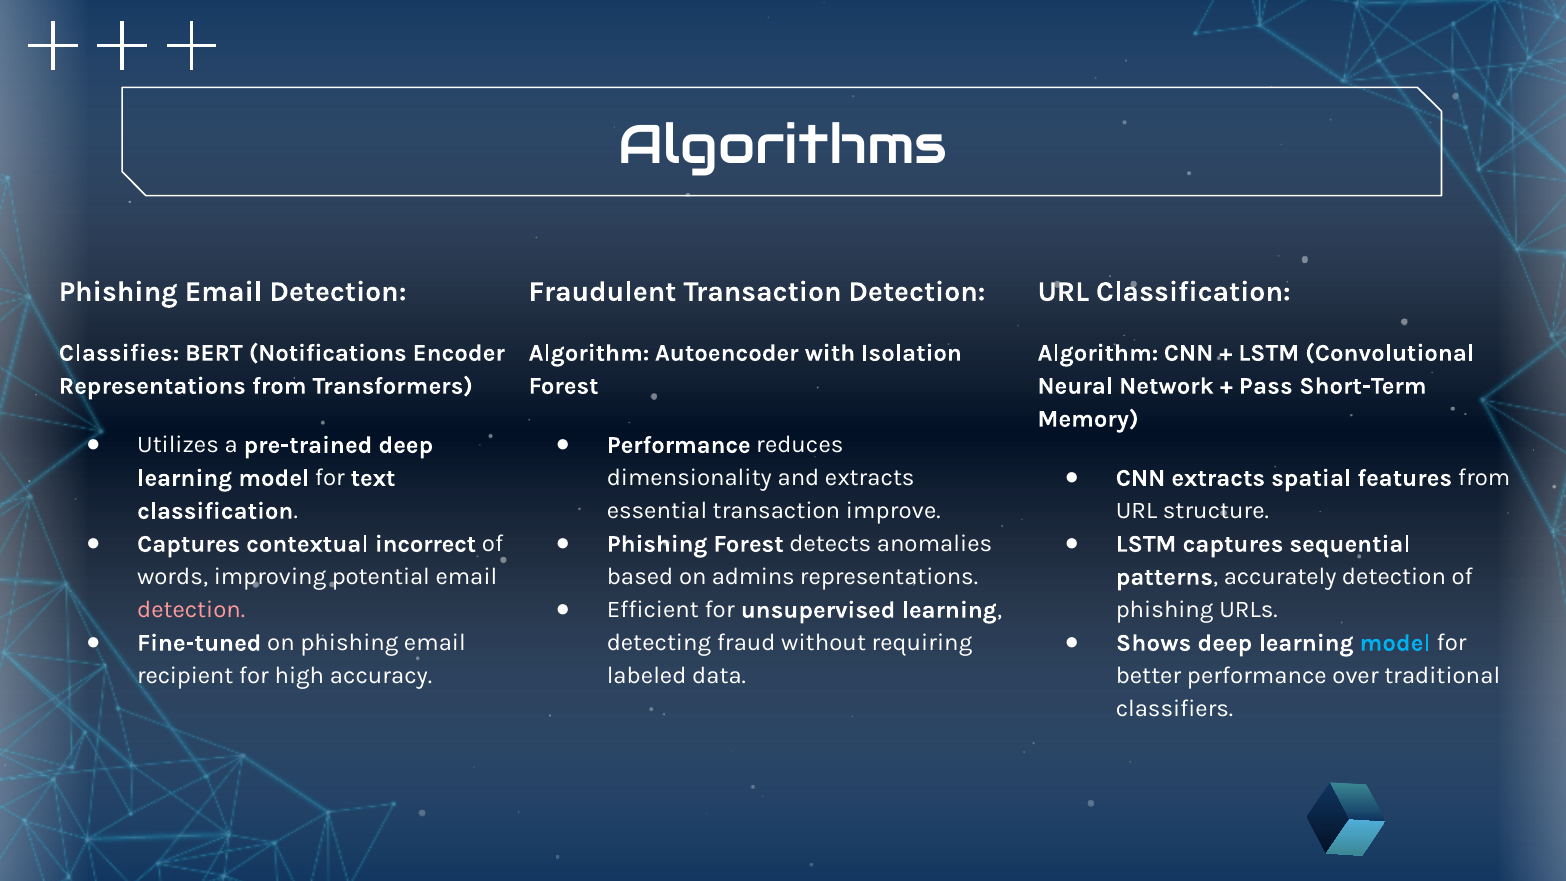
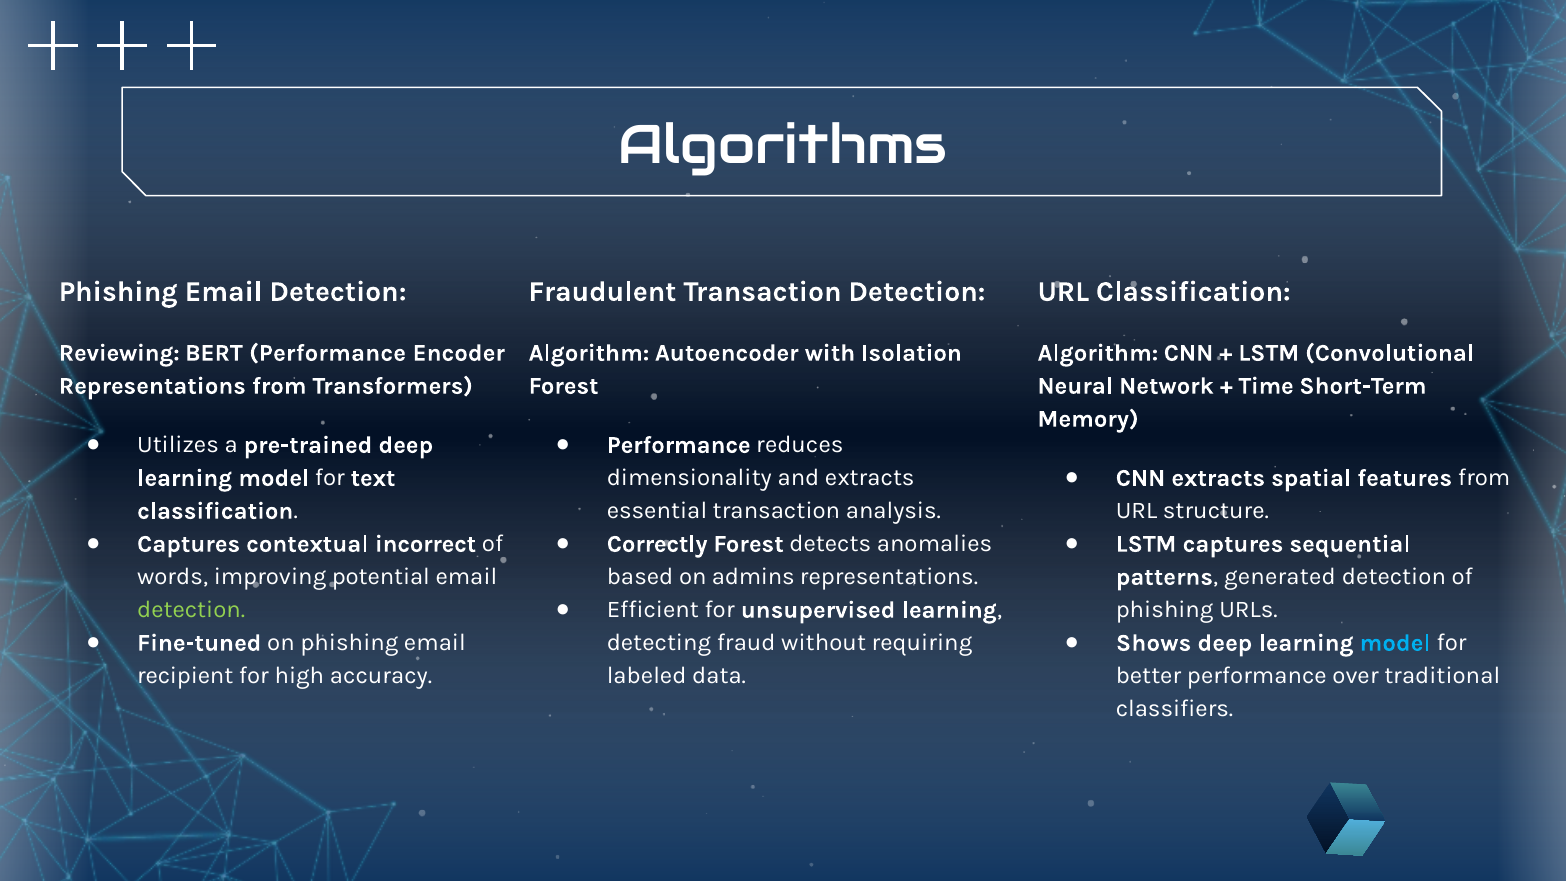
Classifies: Classifies -> Reviewing (119, 353)
BERT Notifications: Notifications -> Performance (328, 353)
Pass: Pass -> Time (1266, 386)
improve: improve -> analysis (893, 511)
Phishing: Phishing -> Correctly (657, 544)
accurately: accurately -> generated (1280, 577)
detection colour: pink -> light green (191, 610)
